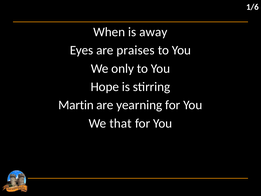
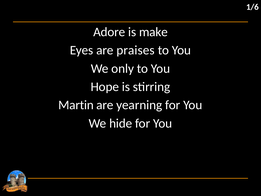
When: When -> Adore (109, 32)
away: away -> make (153, 32)
that: that -> hide (121, 123)
